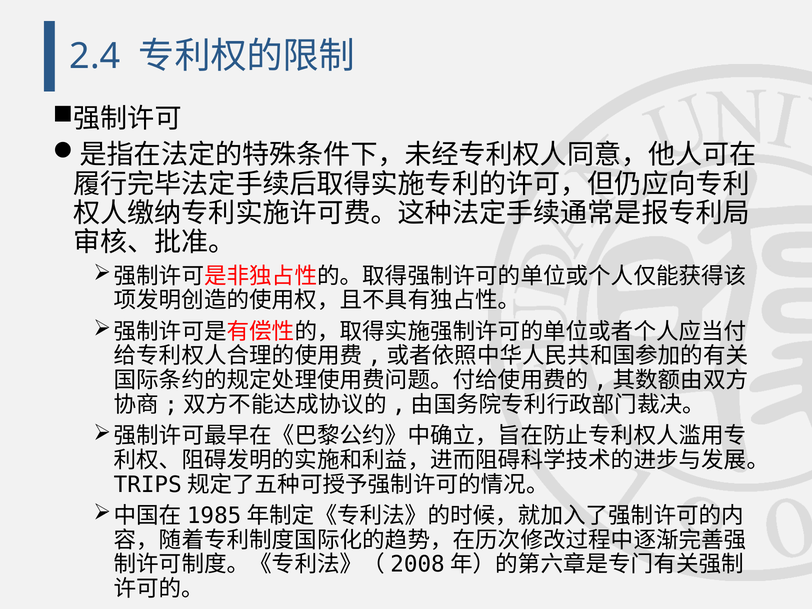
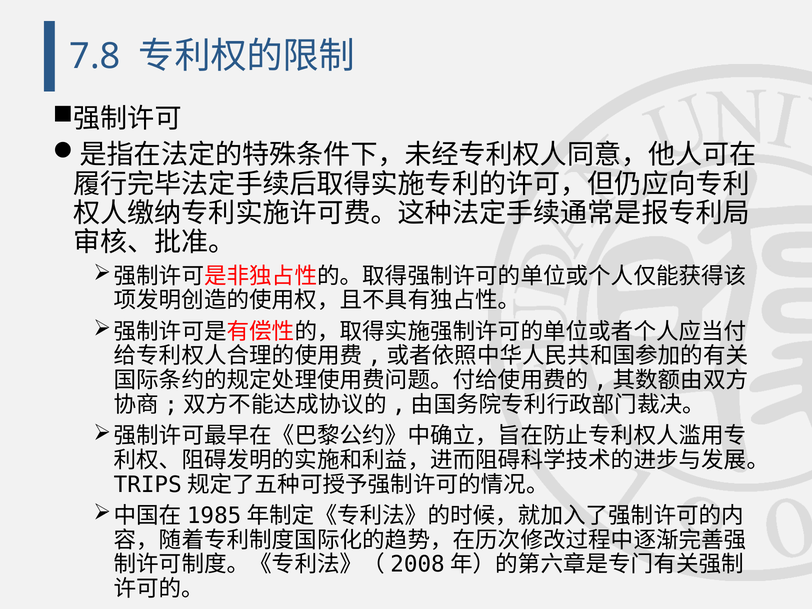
2.4: 2.4 -> 7.8 (95, 56)
